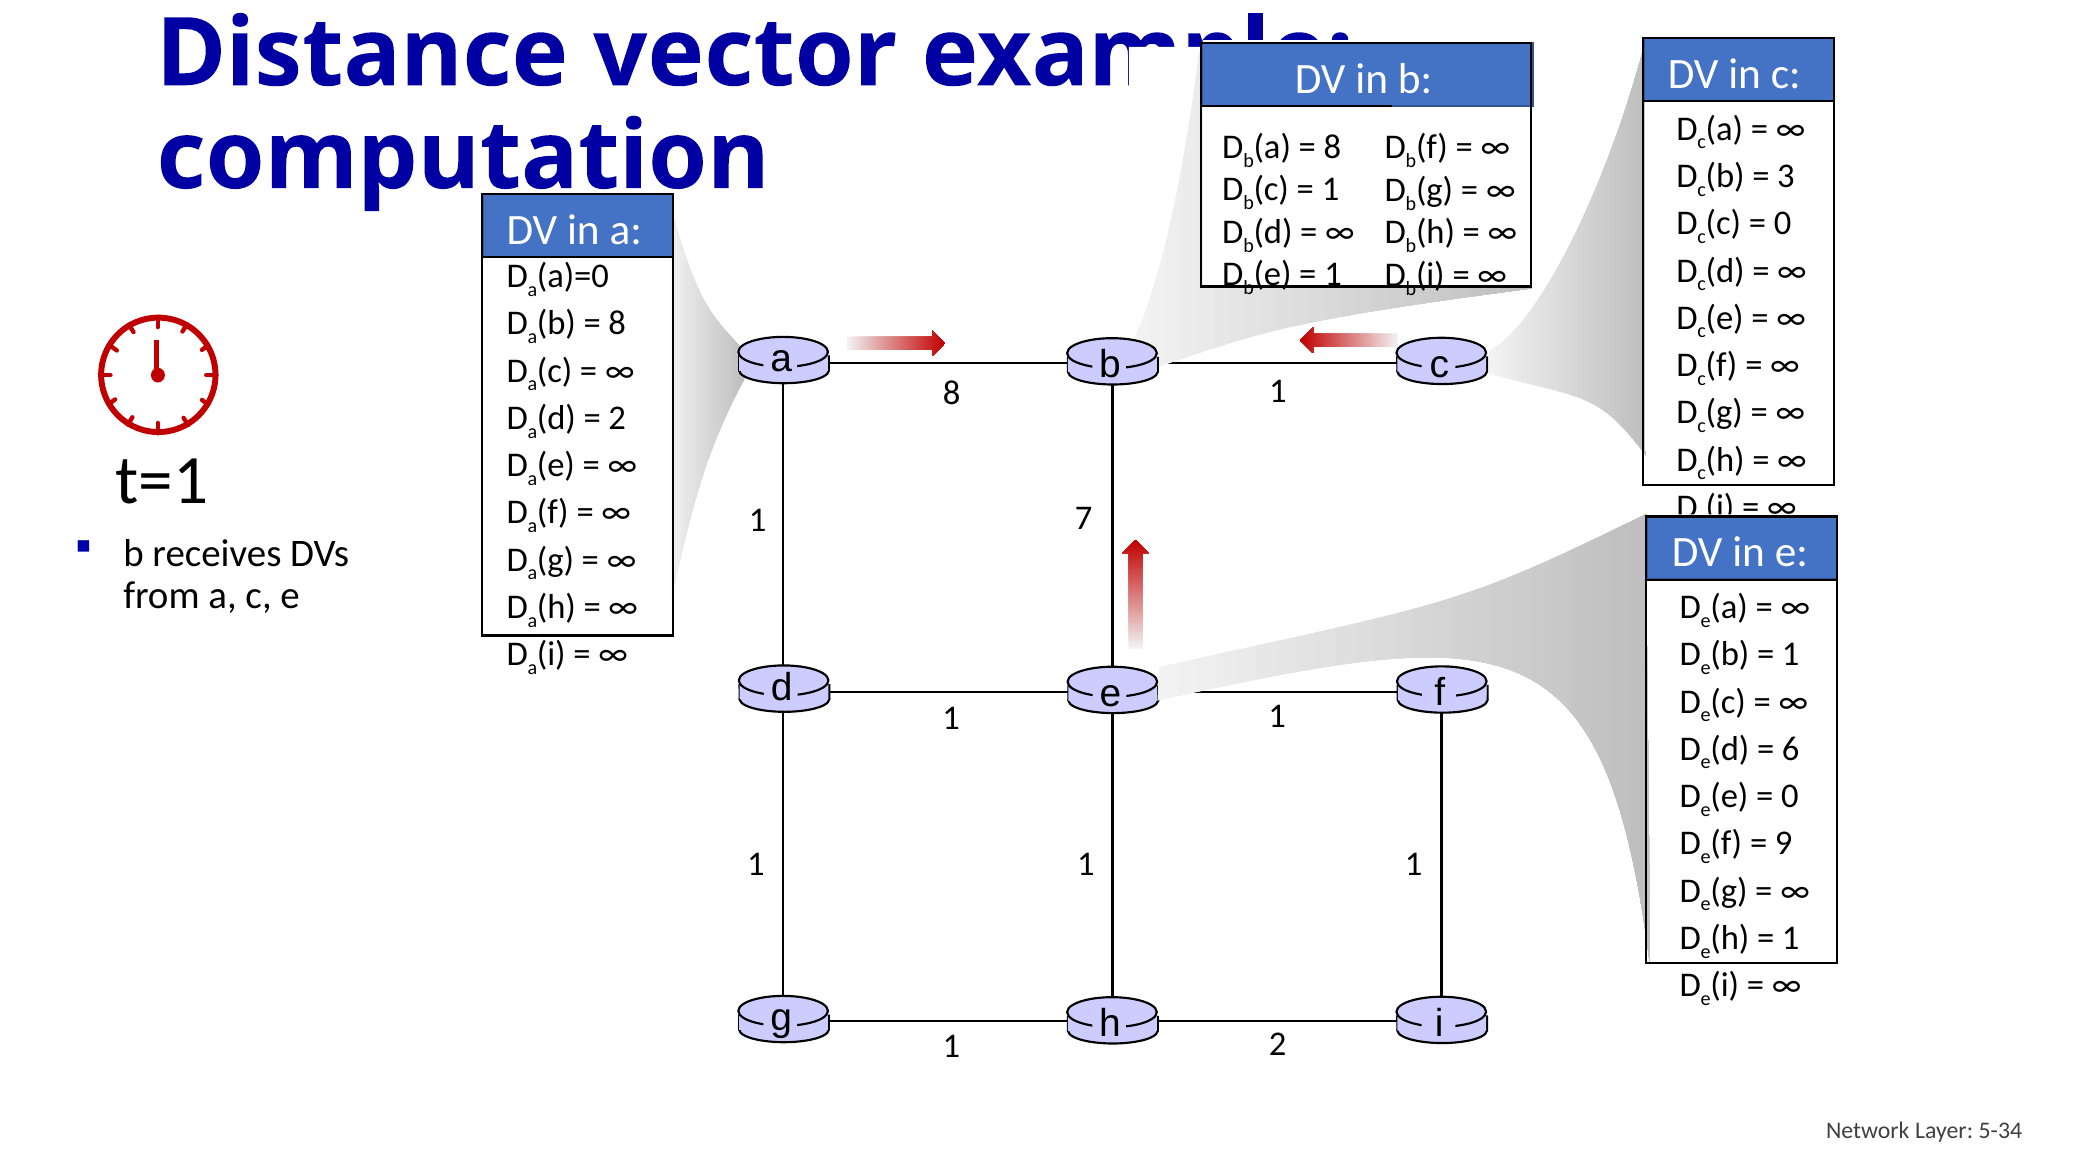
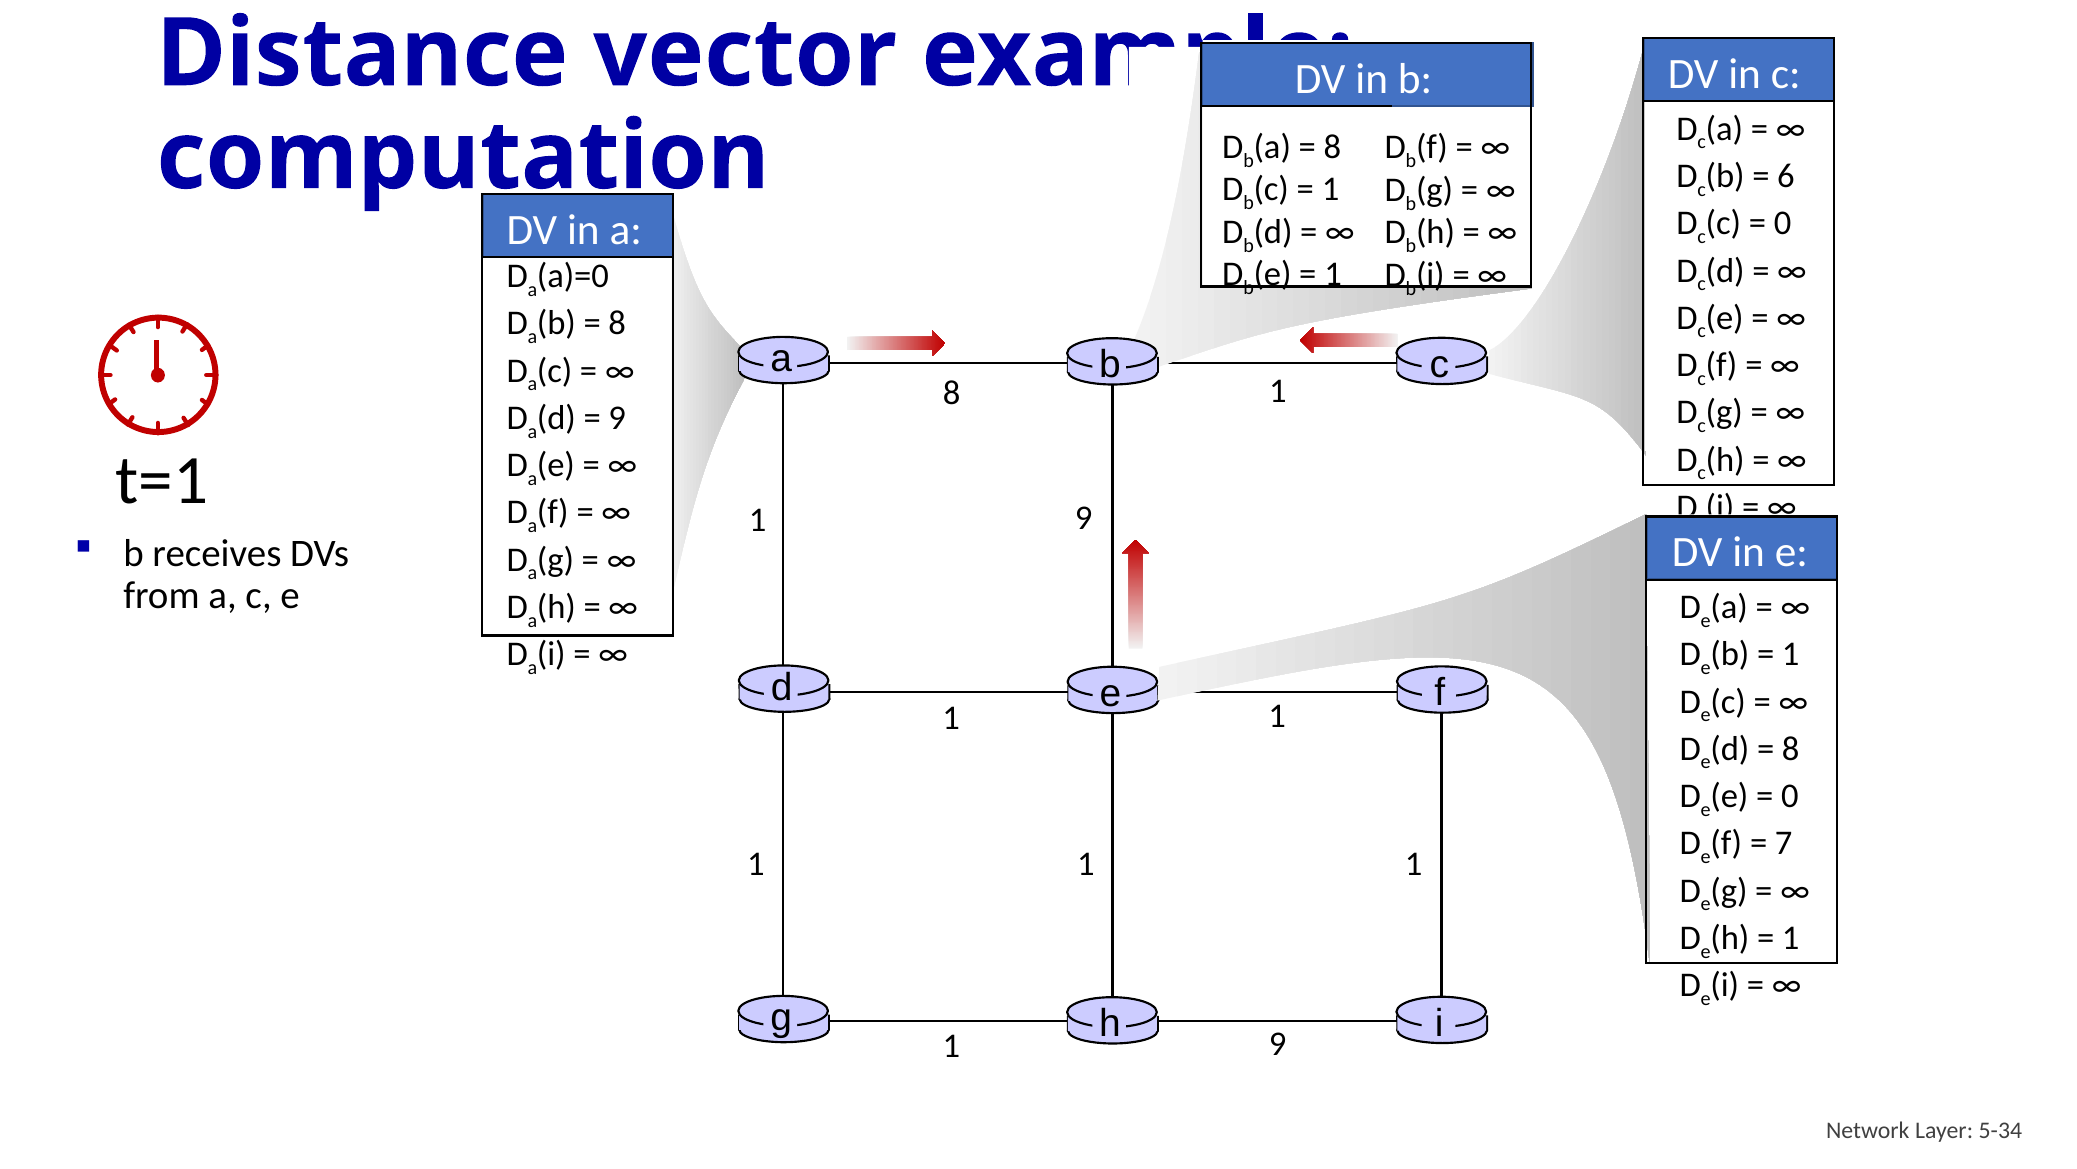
3: 3 -> 6 (1786, 176)
2: 2 -> 9 (617, 418)
7: 7 -> 9 (1084, 518)
6: 6 -> 8 (1791, 749)
9: 9 -> 7 (1784, 843)
2: 2 -> 9 (1278, 1043)
